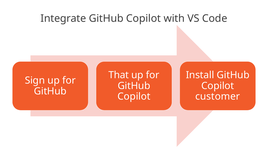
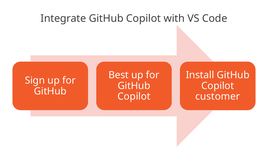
That: That -> Best (119, 75)
